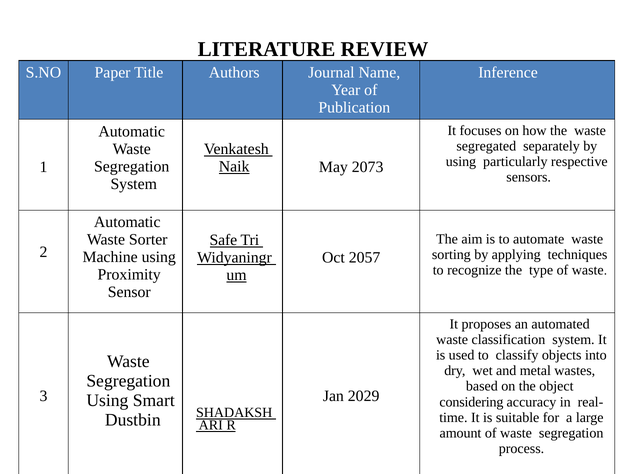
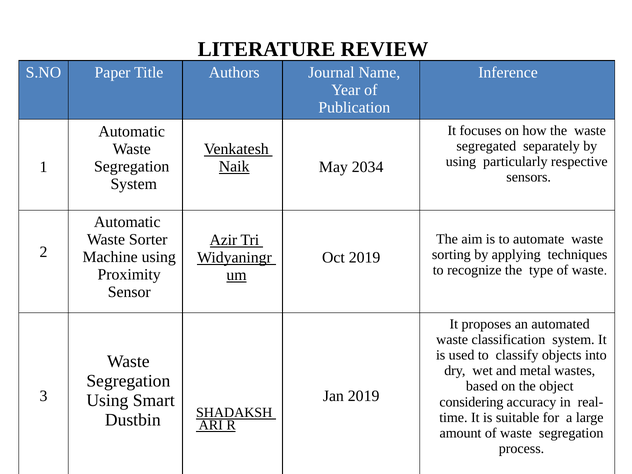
2073: 2073 -> 2034 (368, 167)
Safe: Safe -> Azir (223, 240)
Oct 2057: 2057 -> 2019 (365, 258)
Jan 2029: 2029 -> 2019 (364, 396)
